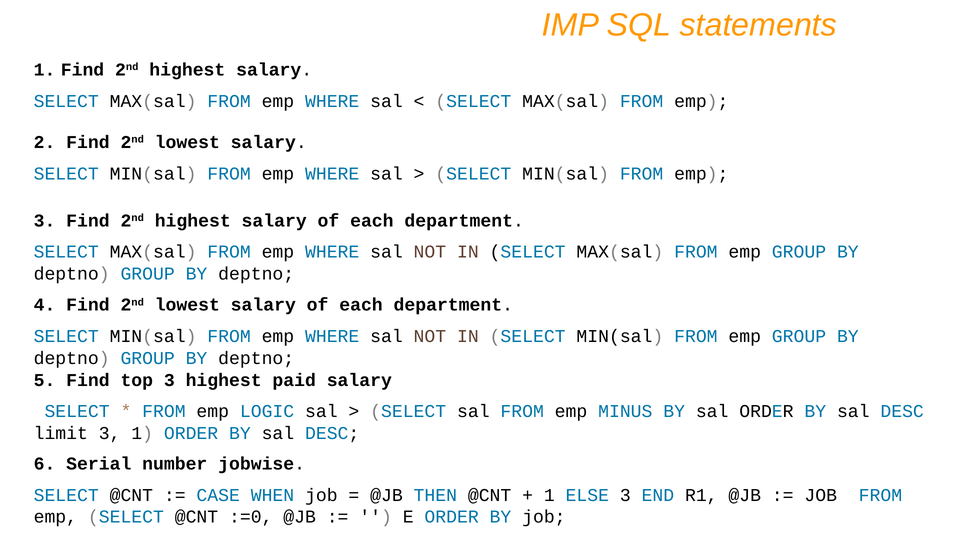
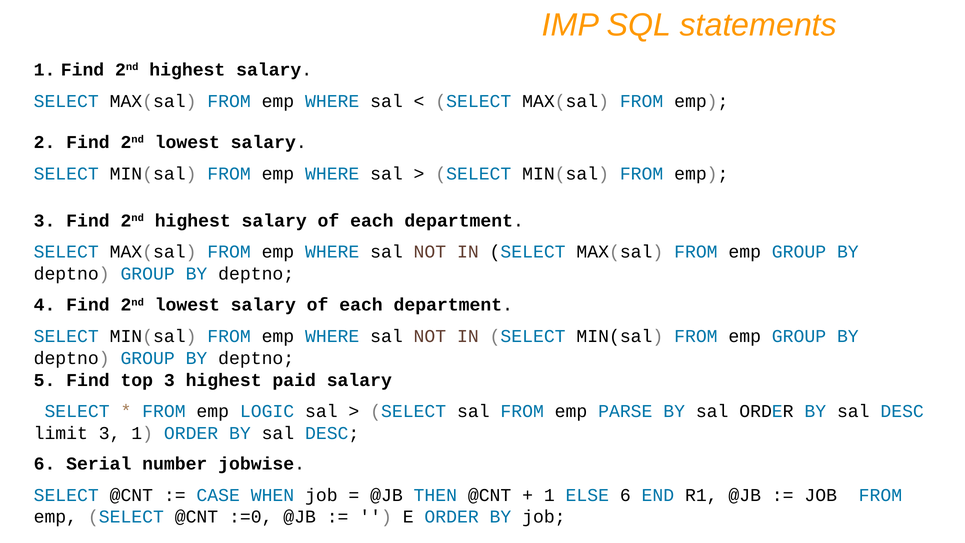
MINUS: MINUS -> PARSE (625, 411)
ELSE 3: 3 -> 6 (625, 495)
